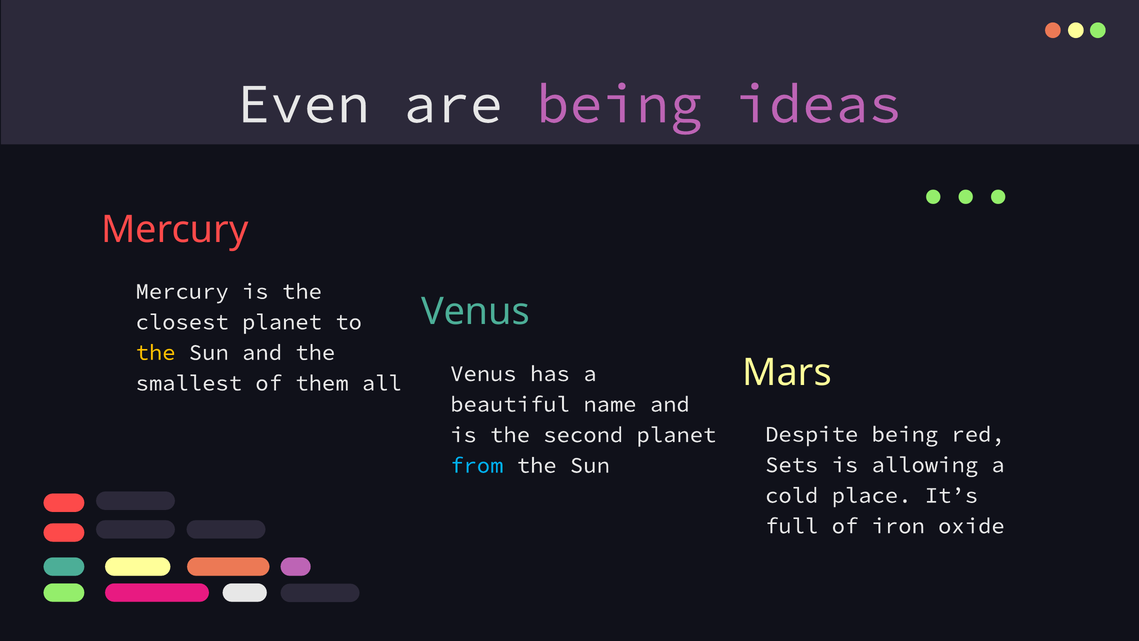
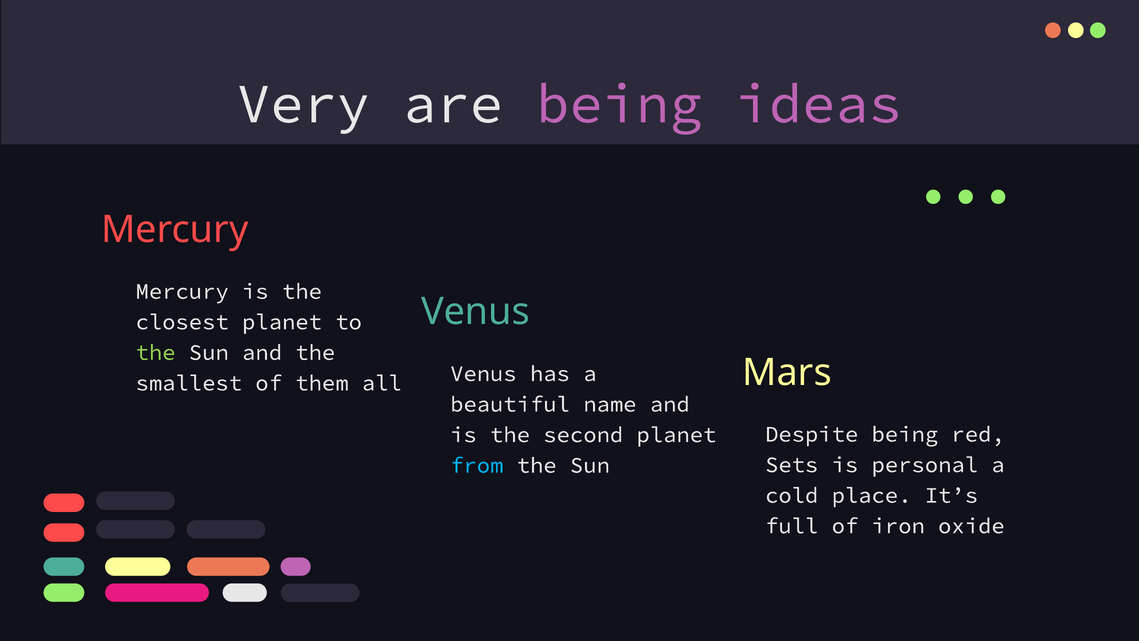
Even: Even -> Very (303, 104)
the colour: yellow -> light green (156, 352)
allowing: allowing -> personal (925, 465)
